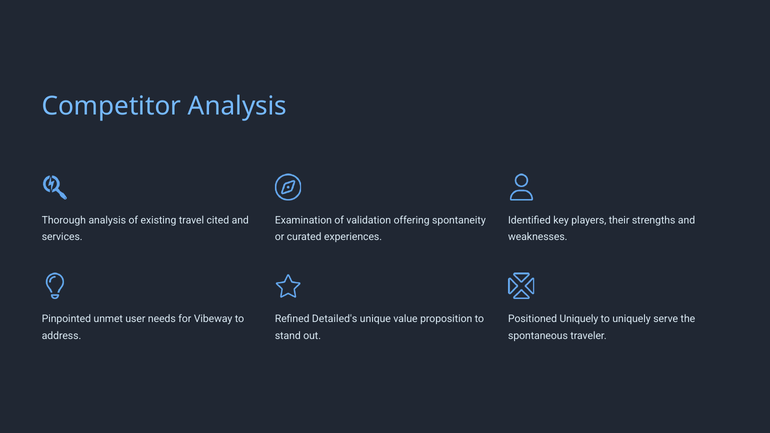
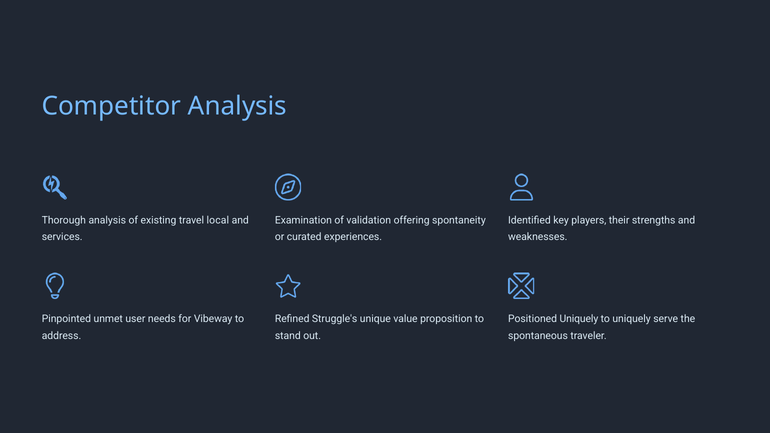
cited: cited -> local (218, 220)
Detailed's: Detailed's -> Struggle's (335, 319)
